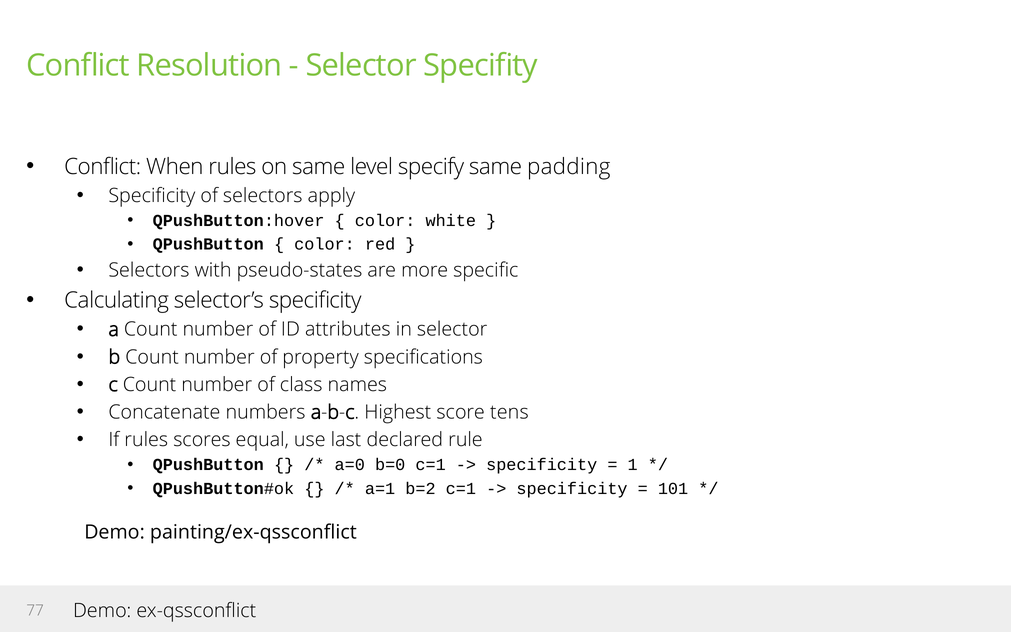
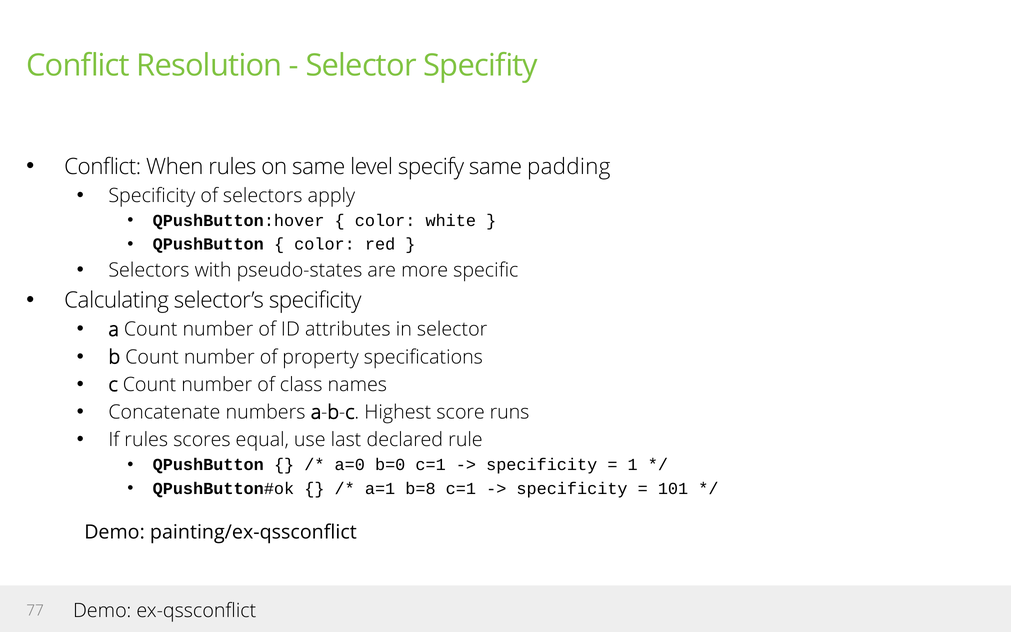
tens: tens -> runs (509, 412)
b=2: b=2 -> b=8 (420, 488)
